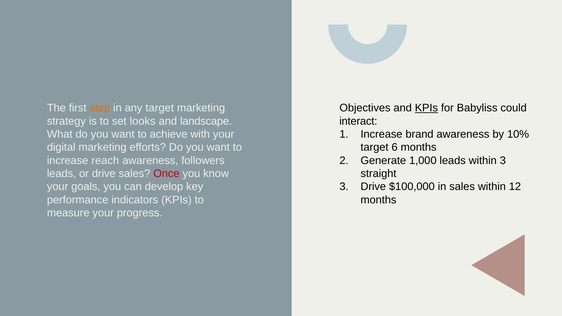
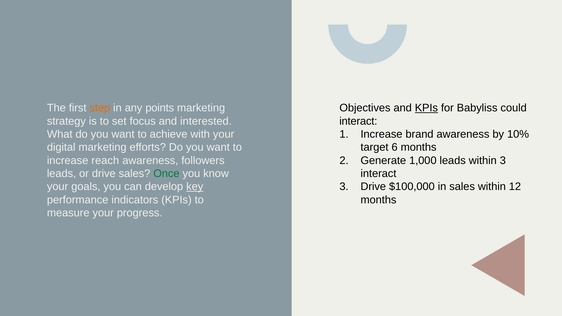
any target: target -> points (160, 108)
looks: looks -> focus (143, 121)
landscape: landscape -> interested (206, 121)
Once colour: red -> green (166, 174)
straight: straight -> interact (378, 174)
key underline: none -> present (195, 187)
